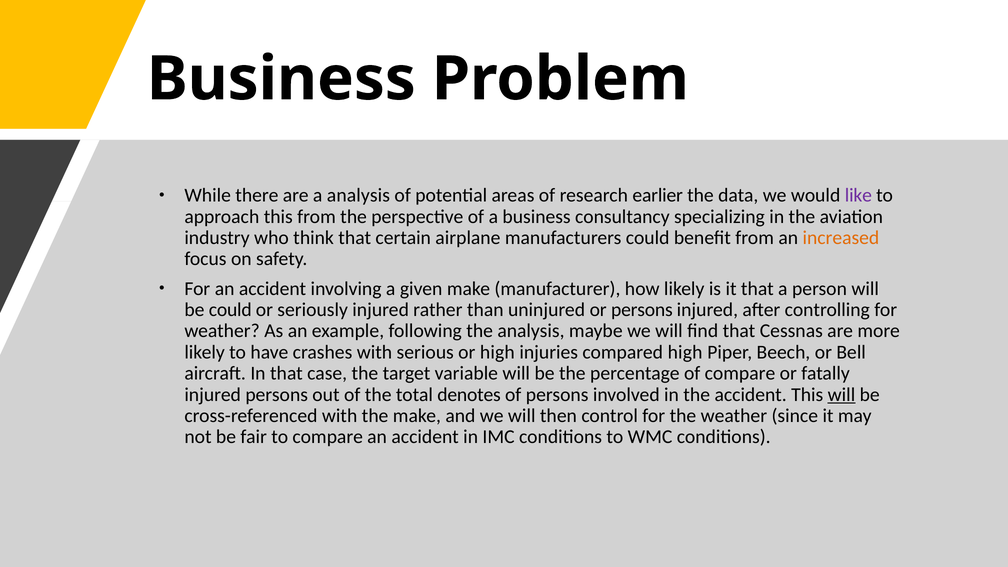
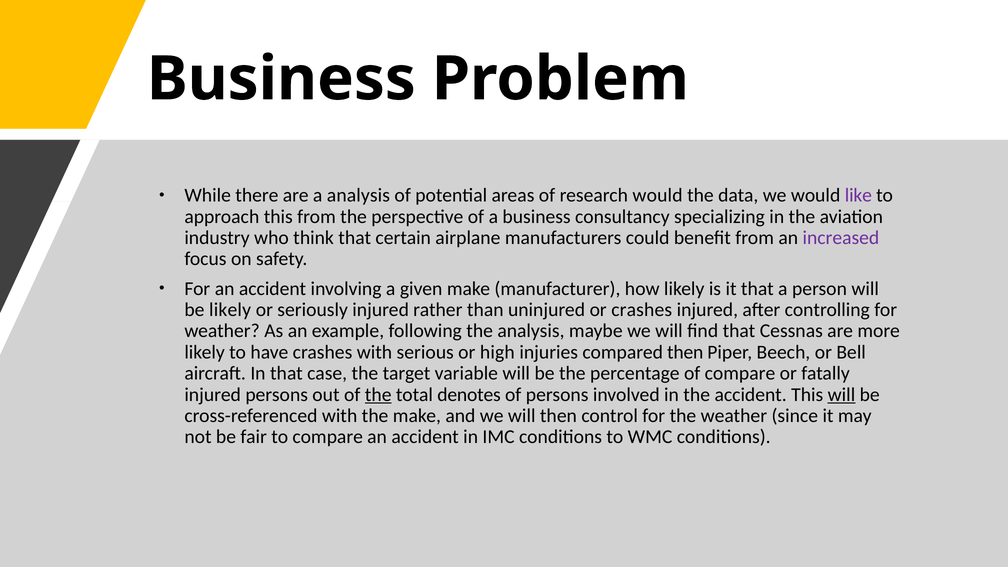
research earlier: earlier -> would (658, 195)
increased colour: orange -> purple (841, 238)
be could: could -> likely (230, 310)
or persons: persons -> crashes (642, 310)
compared high: high -> then (685, 352)
the underline: none -> present (378, 395)
